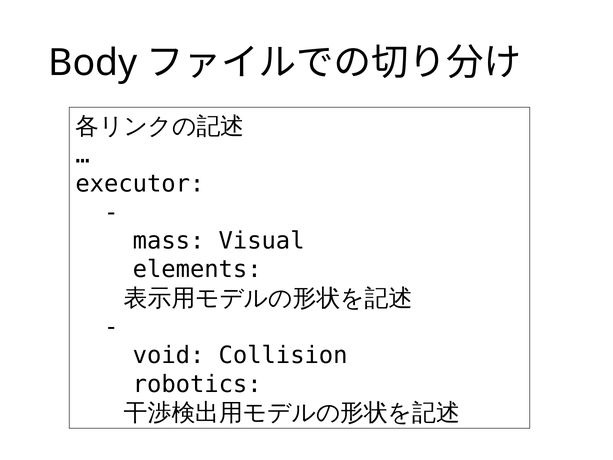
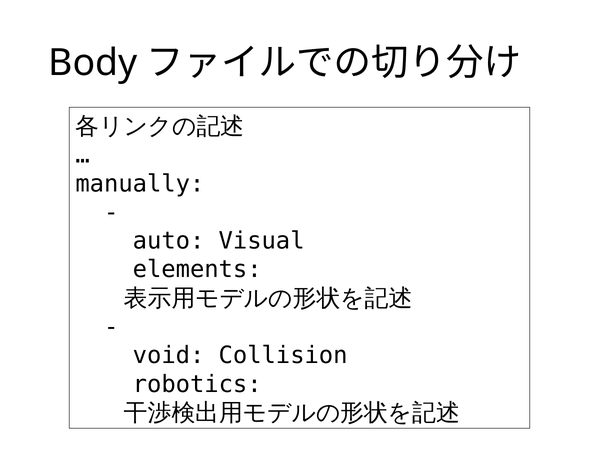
executor: executor -> manually (140, 184)
mass: mass -> auto (169, 241)
